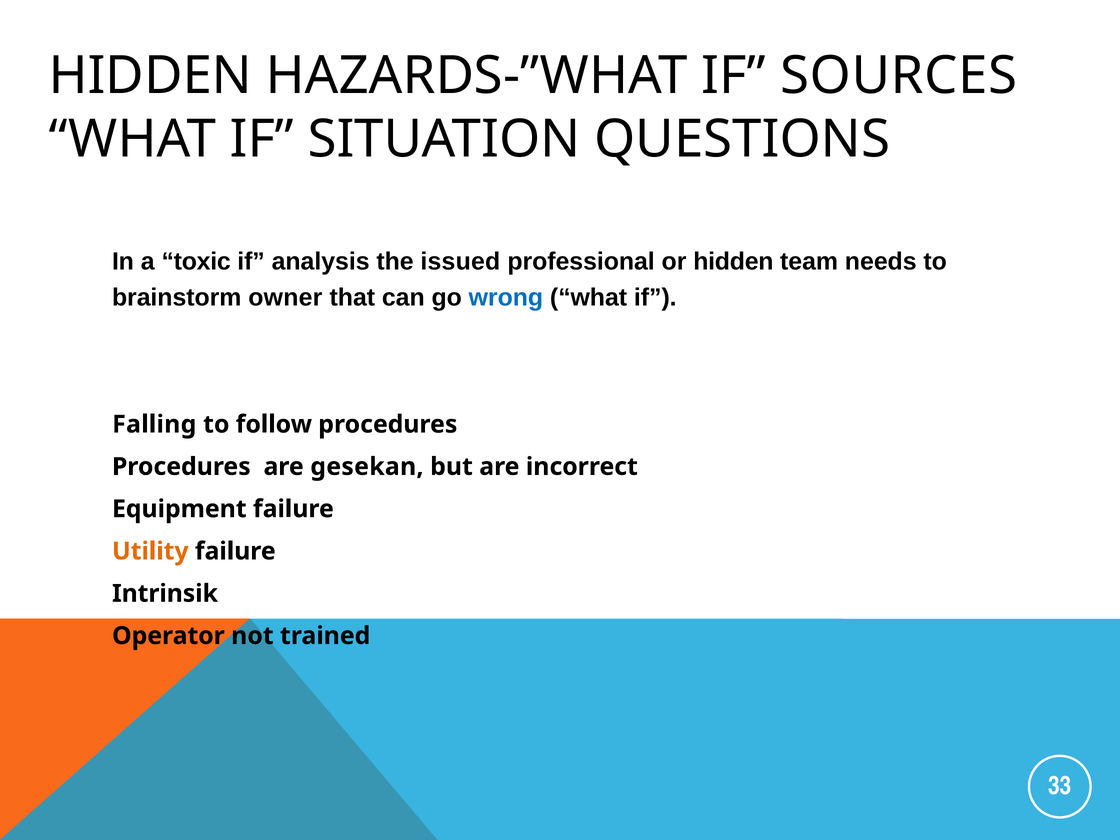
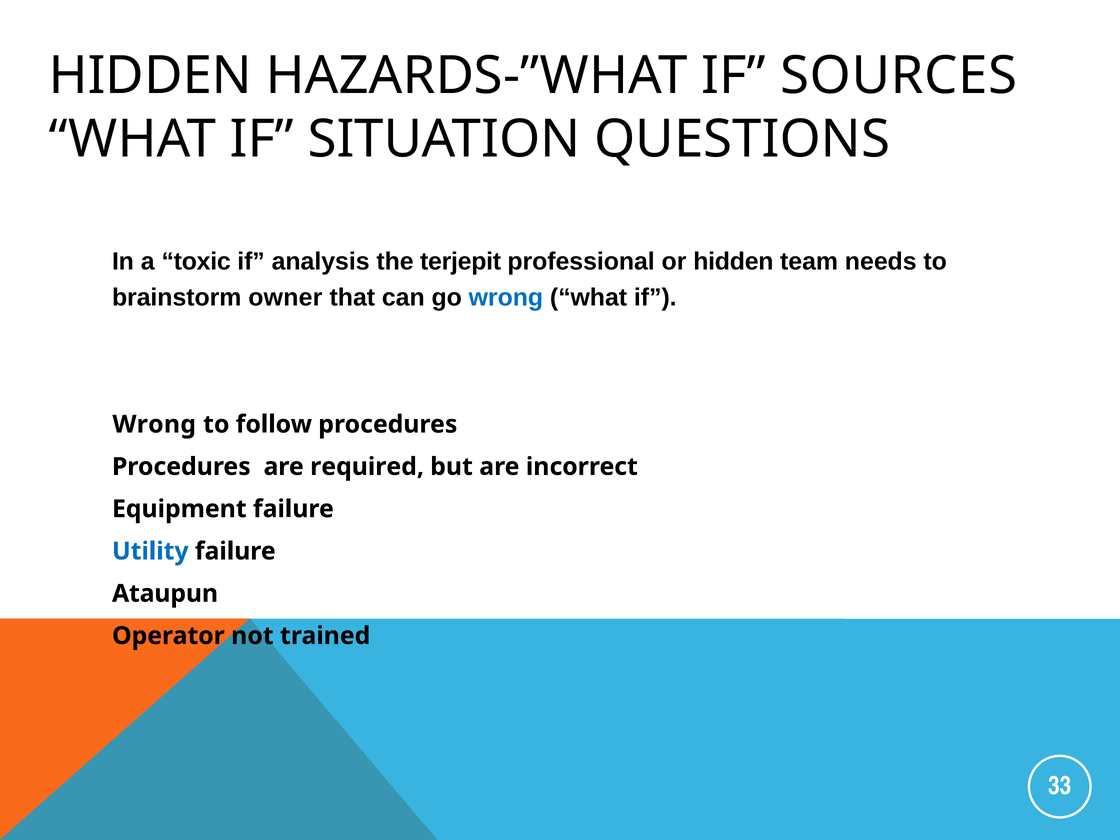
issued: issued -> terjepit (461, 262)
Falling: Falling -> Wrong (154, 424)
gesekan: gesekan -> required (367, 467)
Utility colour: orange -> blue (150, 551)
Intrinsik: Intrinsik -> Ataupun (165, 594)
